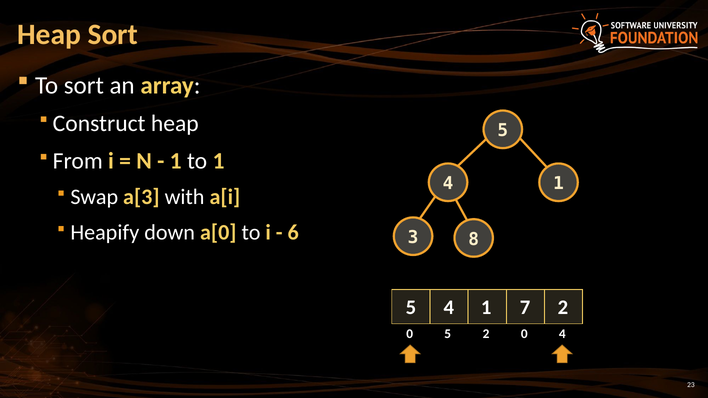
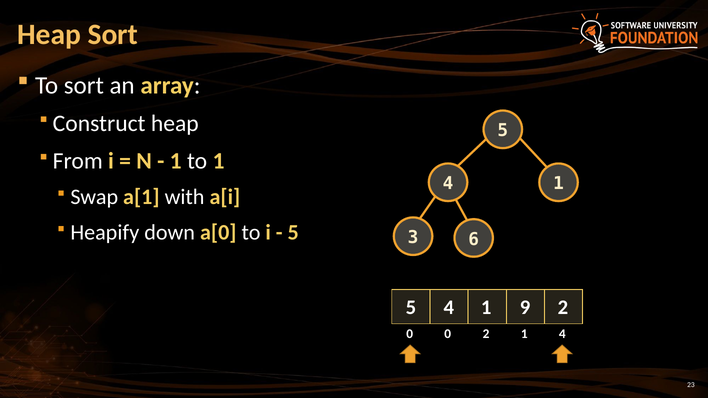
a[3: a[3 -> a[1 (141, 197)
6: 6 -> 5 (293, 233)
8: 8 -> 6 (474, 239)
7: 7 -> 9 (525, 308)
0 5: 5 -> 0 (448, 334)
0: 0 -> 1 (524, 334)
